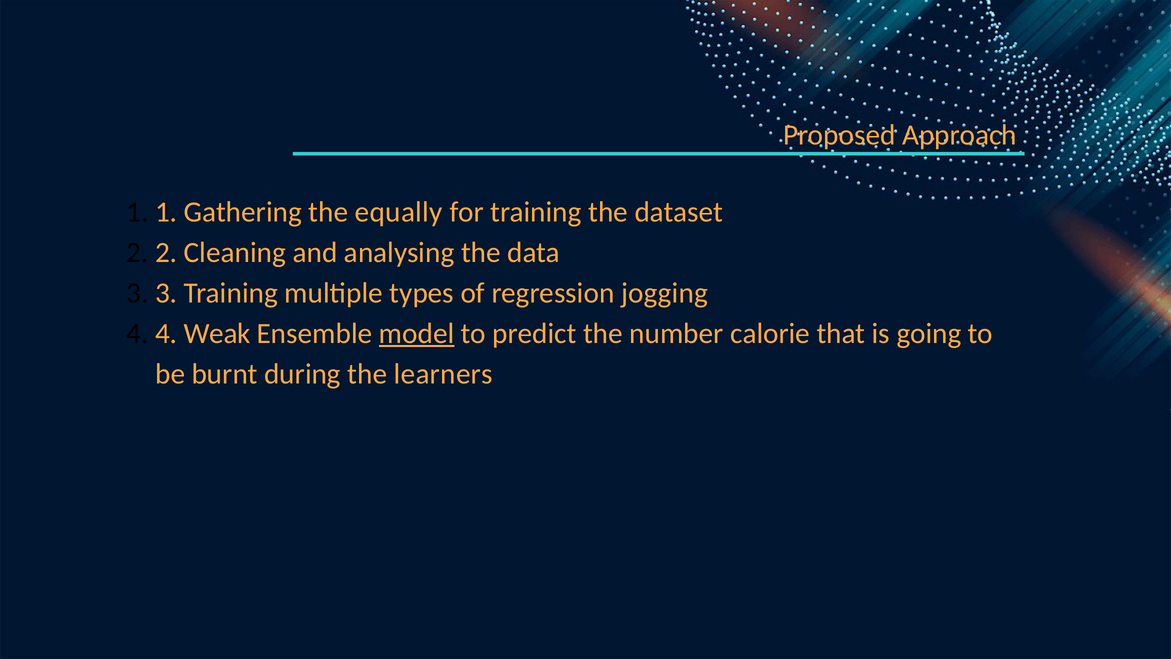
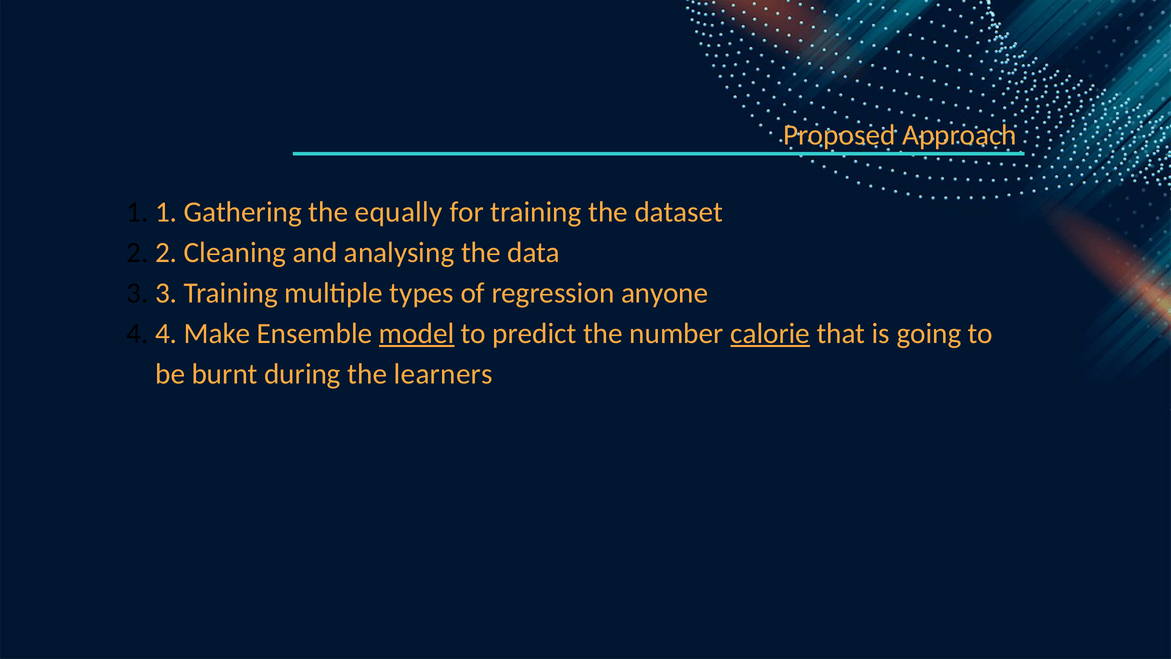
jogging: jogging -> anyone (665, 293)
Weak: Weak -> Make (217, 333)
calorie underline: none -> present (770, 333)
